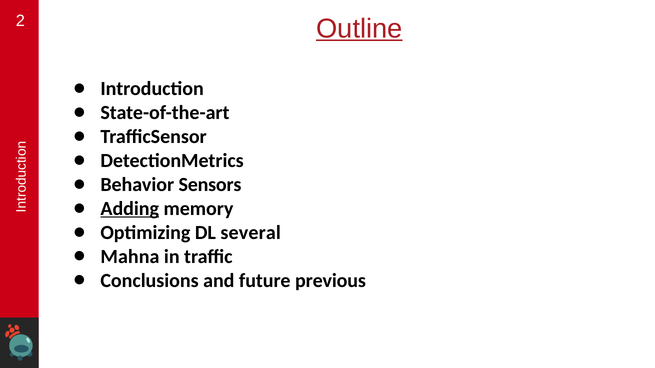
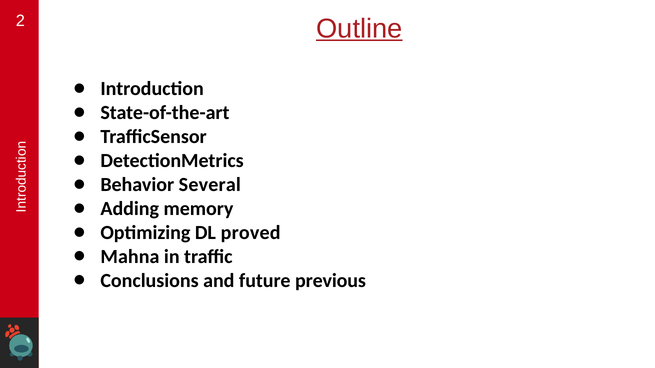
Sensors: Sensors -> Several (210, 185)
Adding underline: present -> none (130, 209)
several: several -> proved (251, 233)
